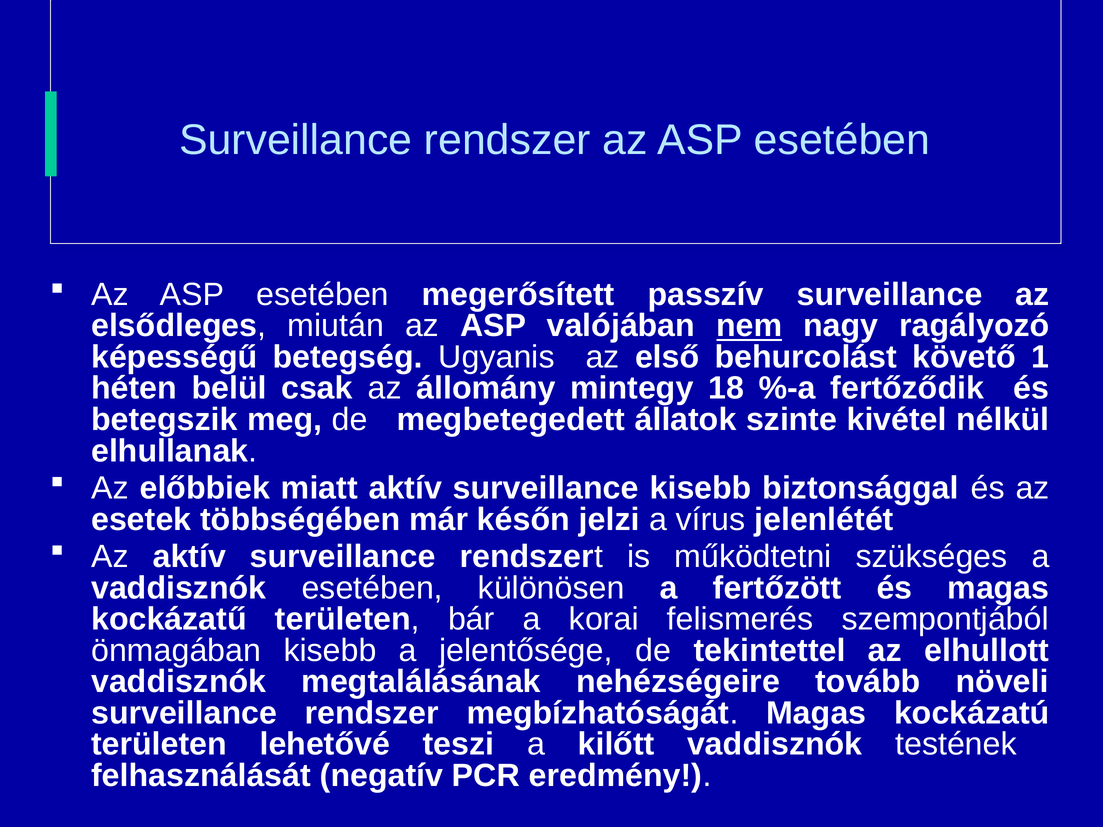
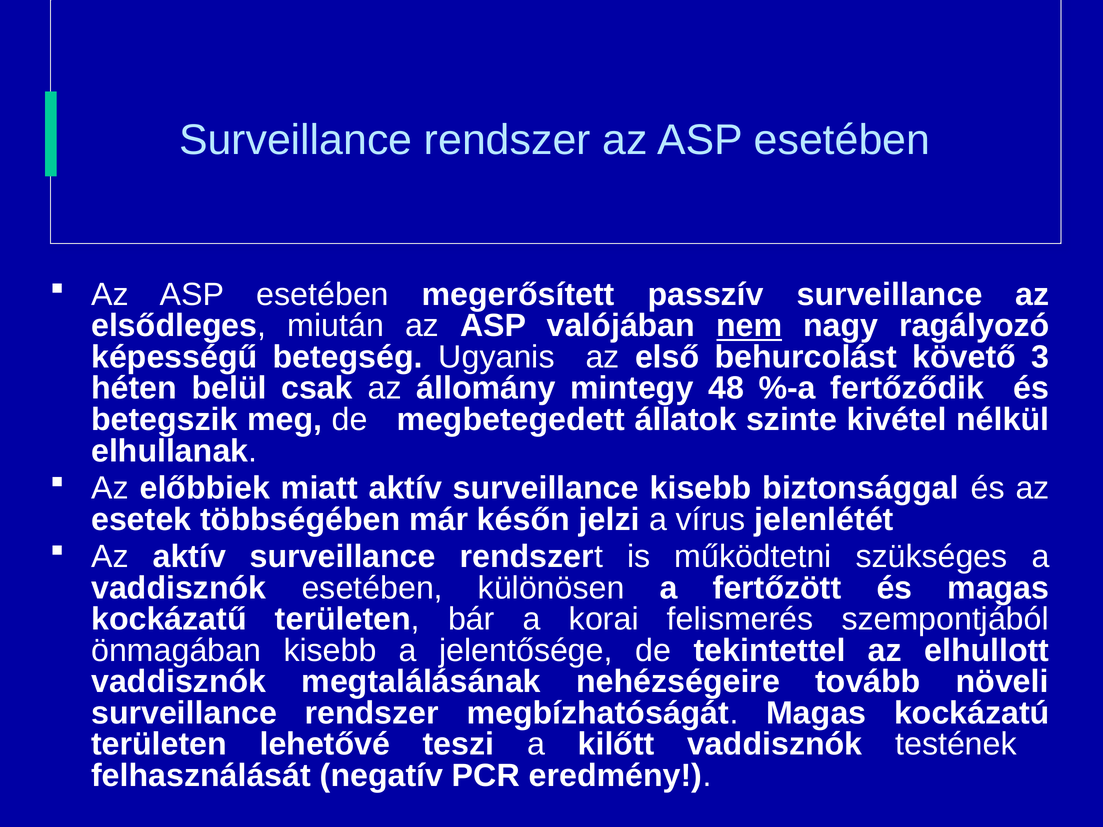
1: 1 -> 3 (1040, 357)
18: 18 -> 48 (726, 389)
